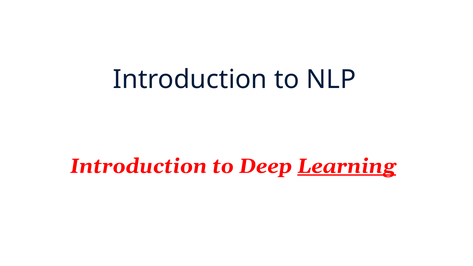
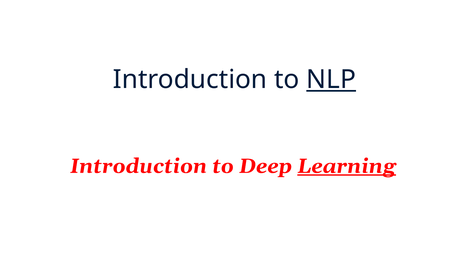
NLP underline: none -> present (331, 80)
